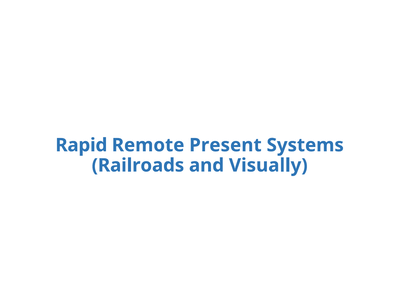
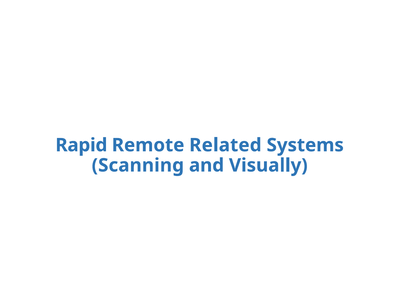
Present: Present -> Related (225, 145)
Railroads: Railroads -> Scanning (138, 165)
